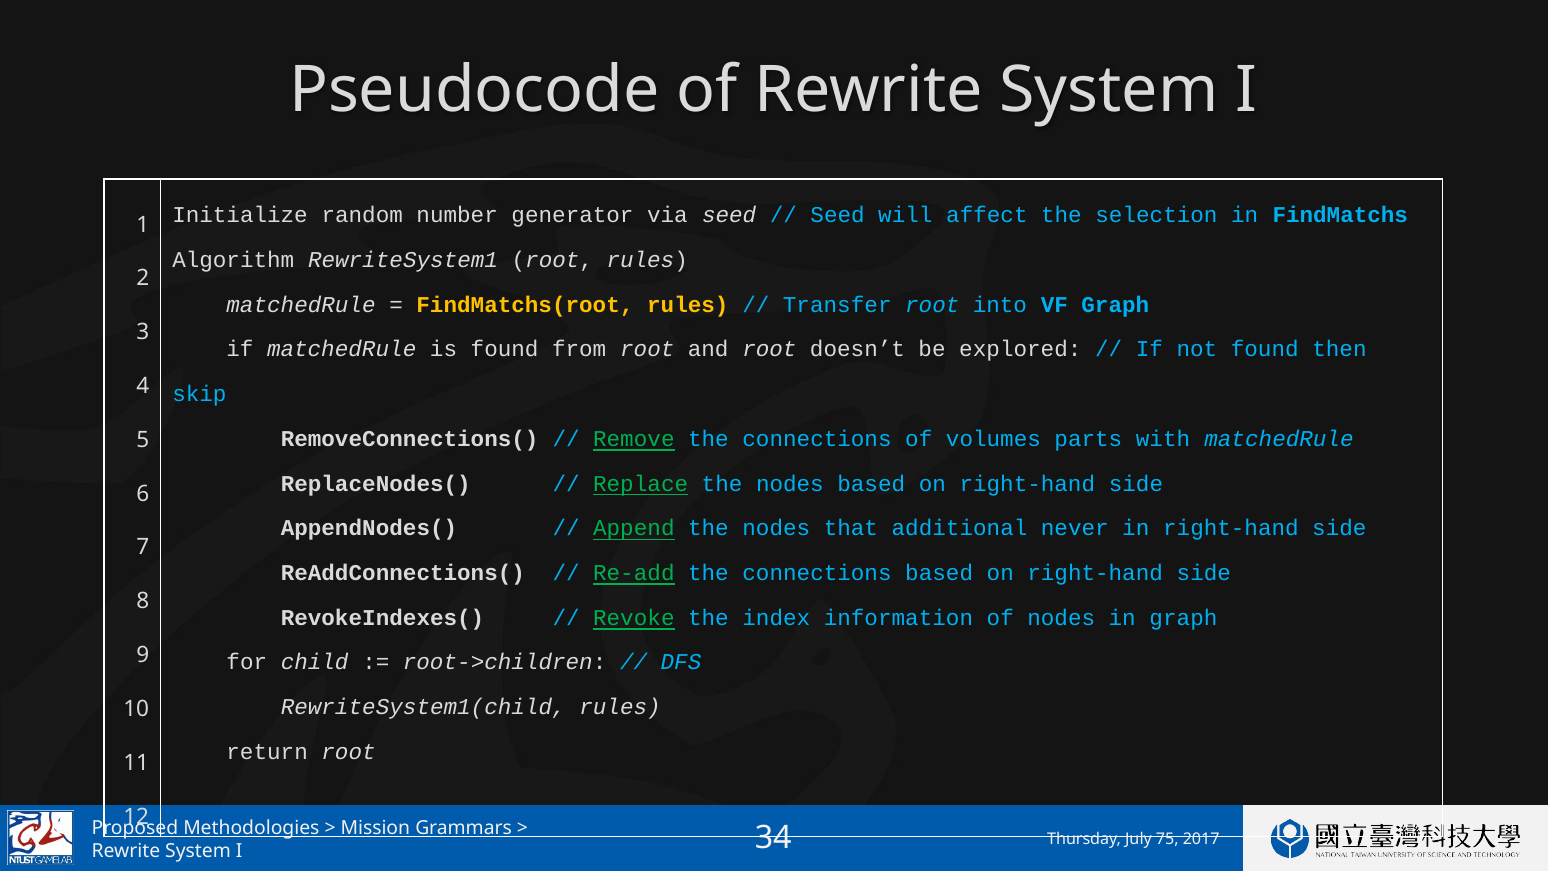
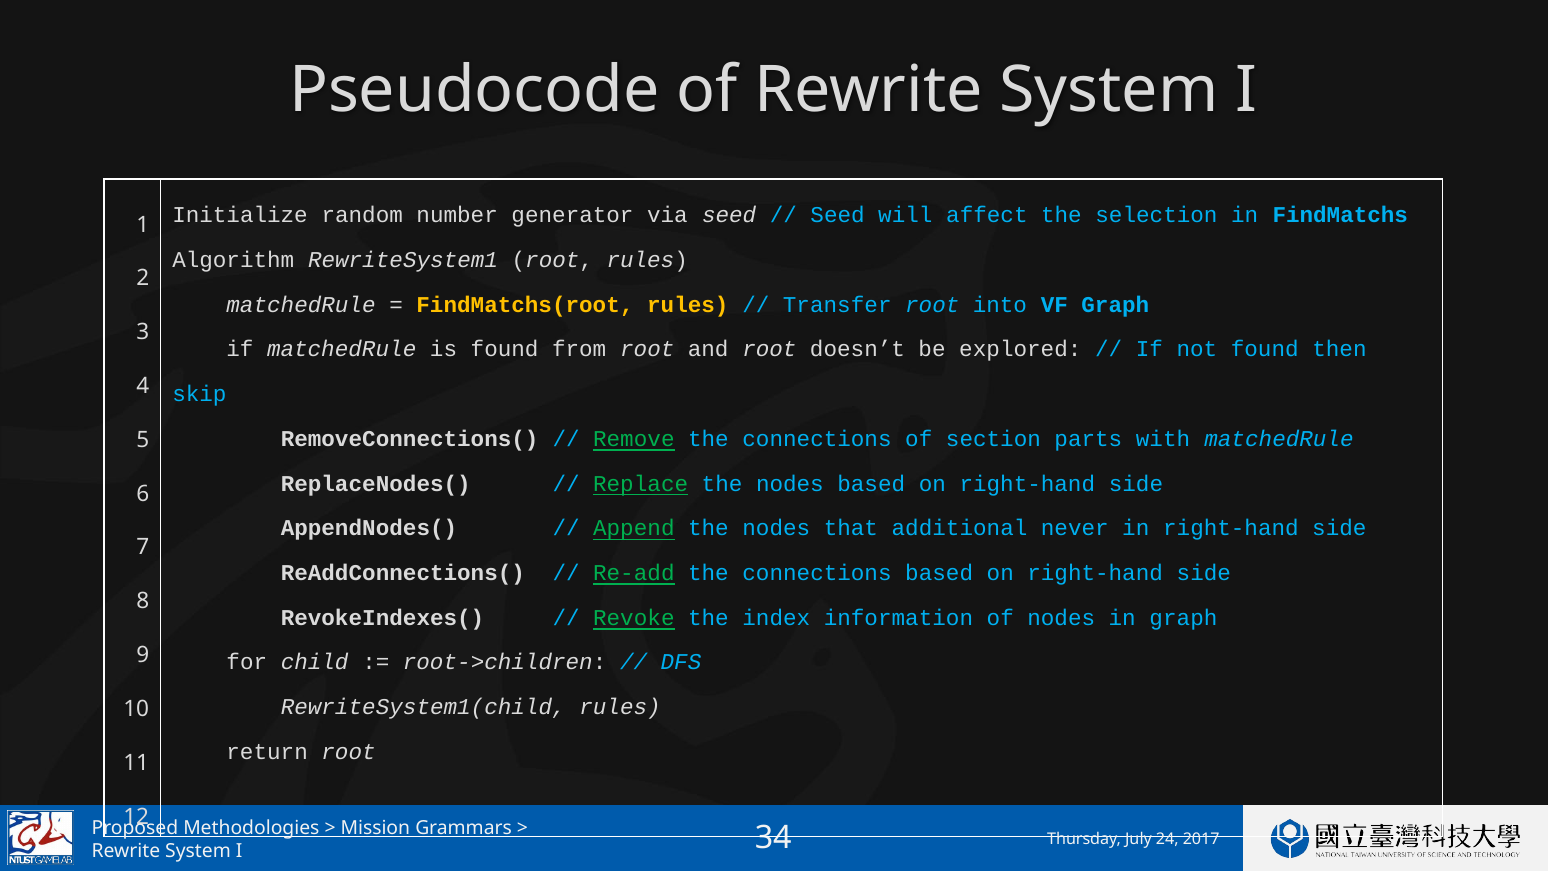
volumes: volumes -> section (993, 439)
75: 75 -> 24 (1167, 839)
